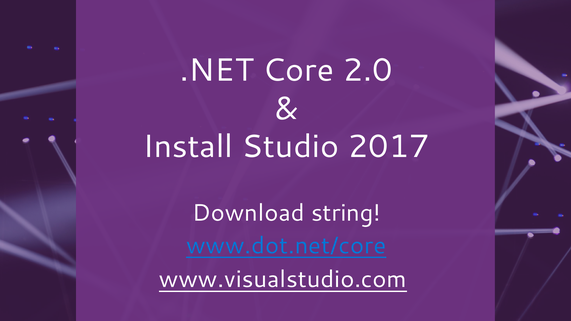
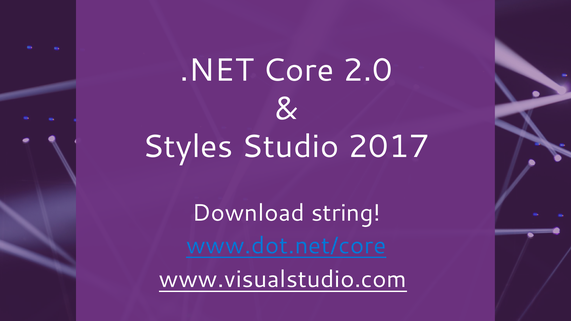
Install: Install -> Styles (188, 147)
